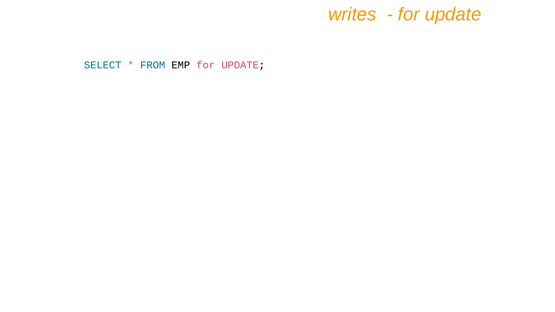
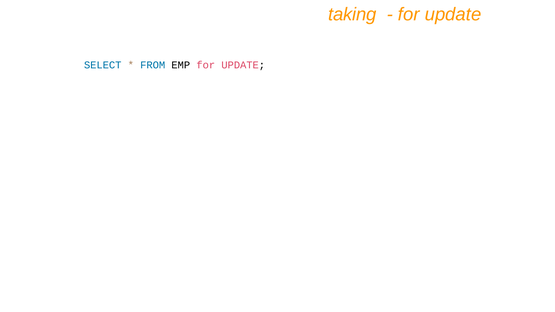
writes: writes -> taking (352, 14)
